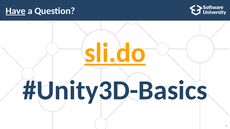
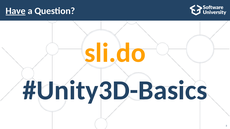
sli.do underline: present -> none (115, 53)
